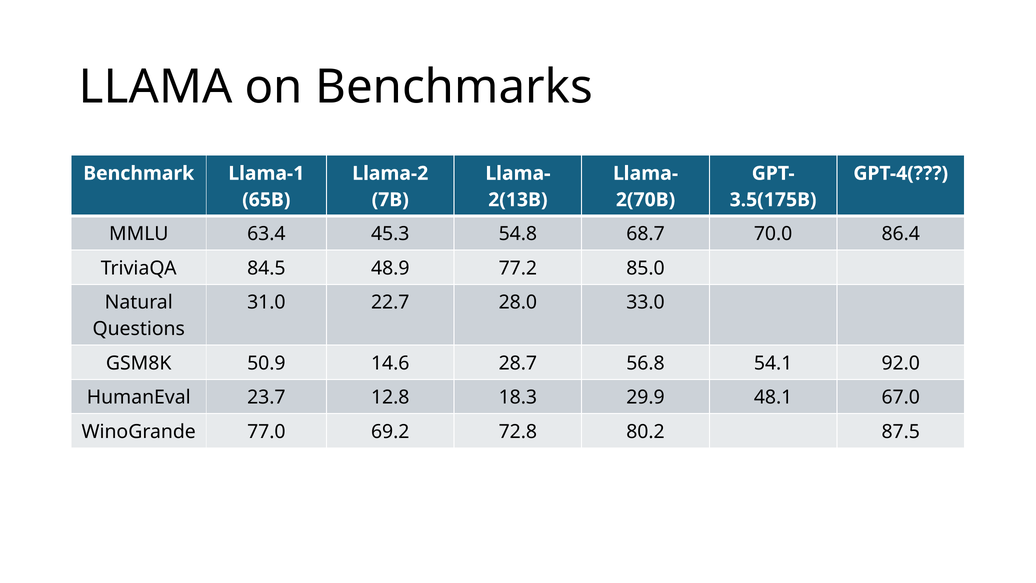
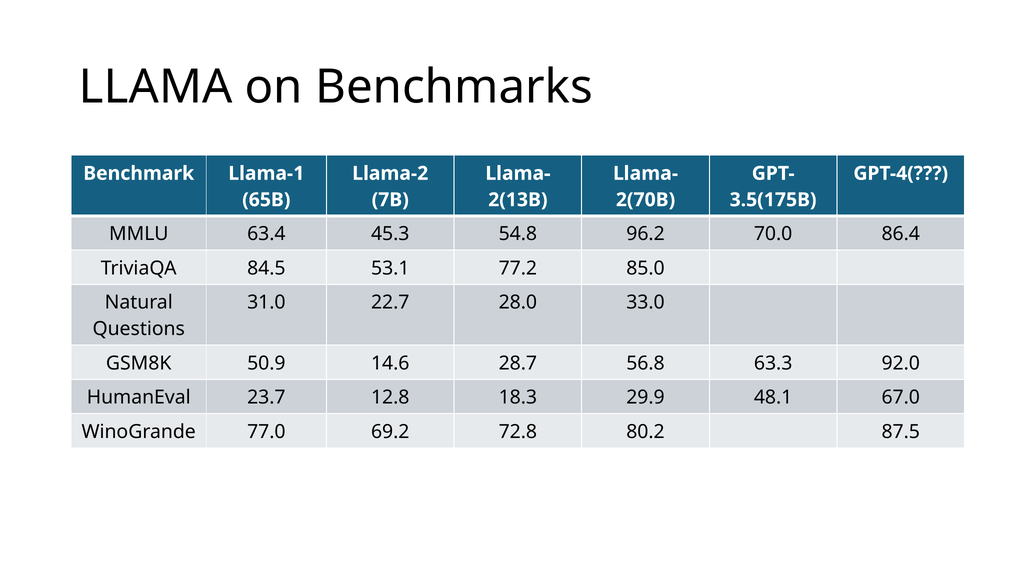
68.7: 68.7 -> 96.2 (646, 234)
48.9: 48.9 -> 53.1 (390, 268)
54.1: 54.1 -> 63.3 (773, 363)
